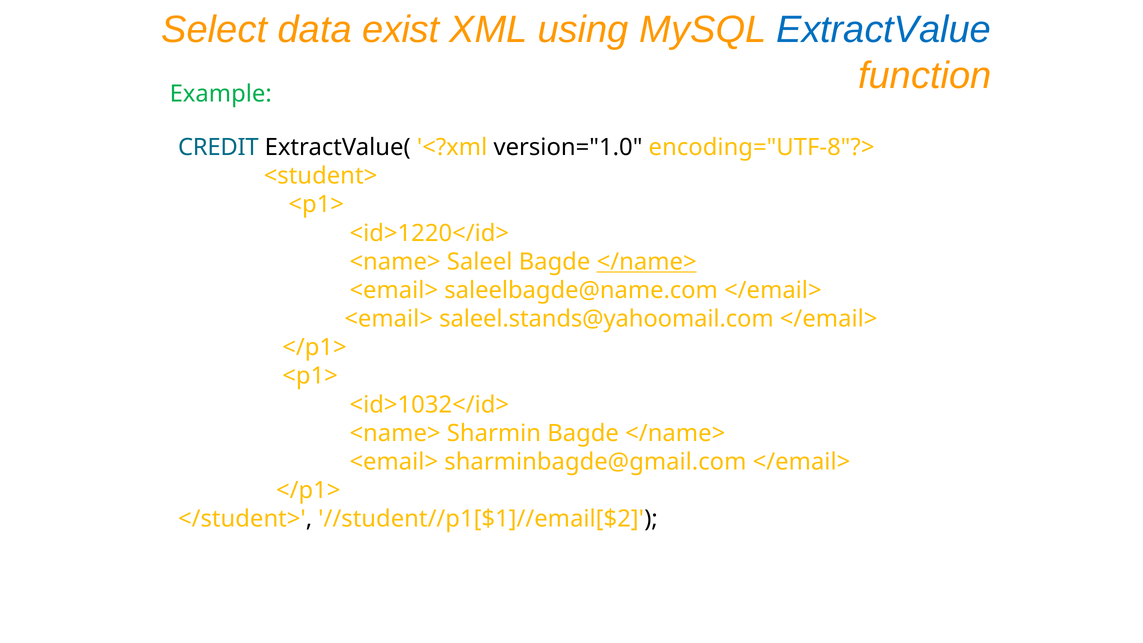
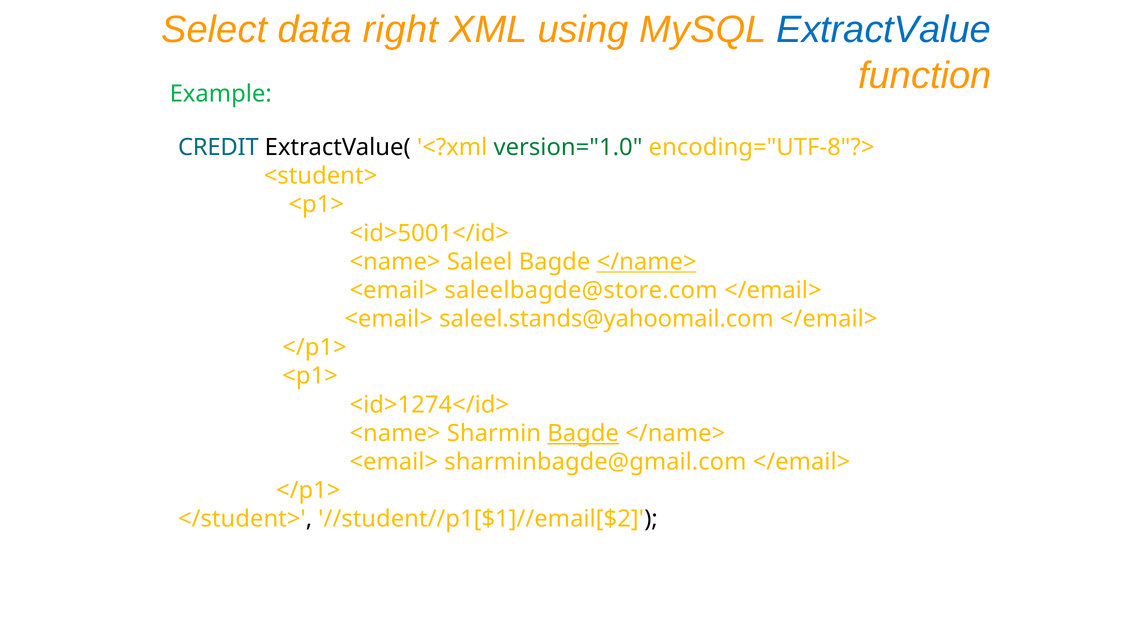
exist: exist -> right (400, 30)
version="1.0 colour: black -> green (568, 147)
<id>1220</id>: <id>1220</id> -> <id>5001</id> (429, 233)
saleelbagde@name.com: saleelbagde@name.com -> saleelbagde@store.com (581, 290)
<id>1032</id>: <id>1032</id> -> <id>1274</id> (429, 405)
Bagde underline: none -> present (583, 433)
